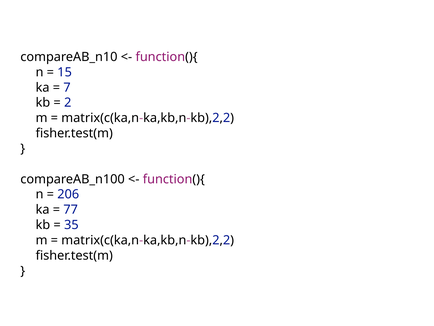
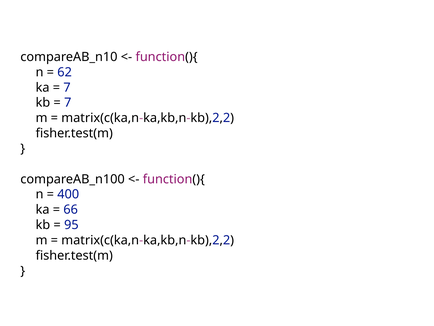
15: 15 -> 62 (65, 72)
2: 2 -> 7 (68, 103)
206: 206 -> 400 (68, 194)
77: 77 -> 66 (71, 209)
35: 35 -> 95 (71, 225)
